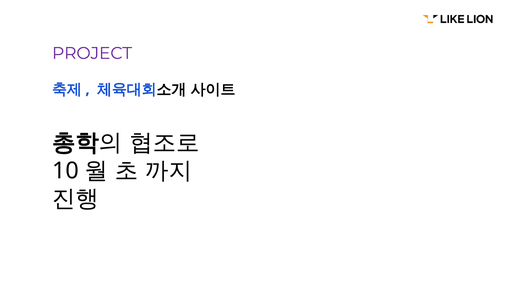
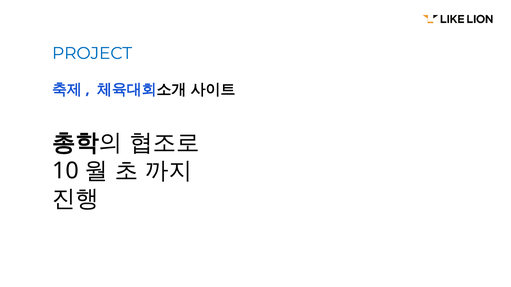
PROJECT colour: purple -> blue (92, 53)
